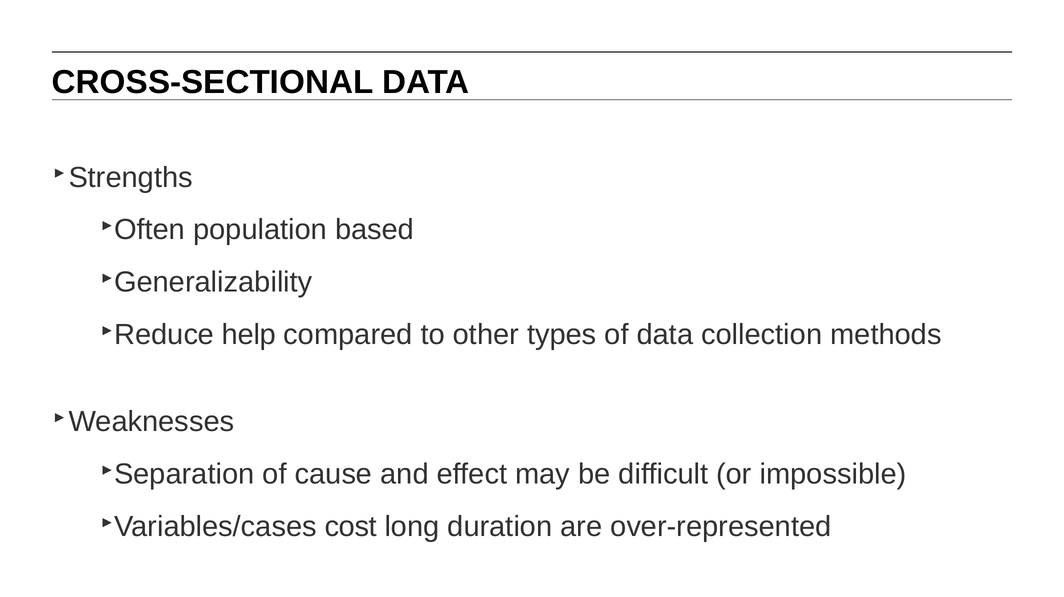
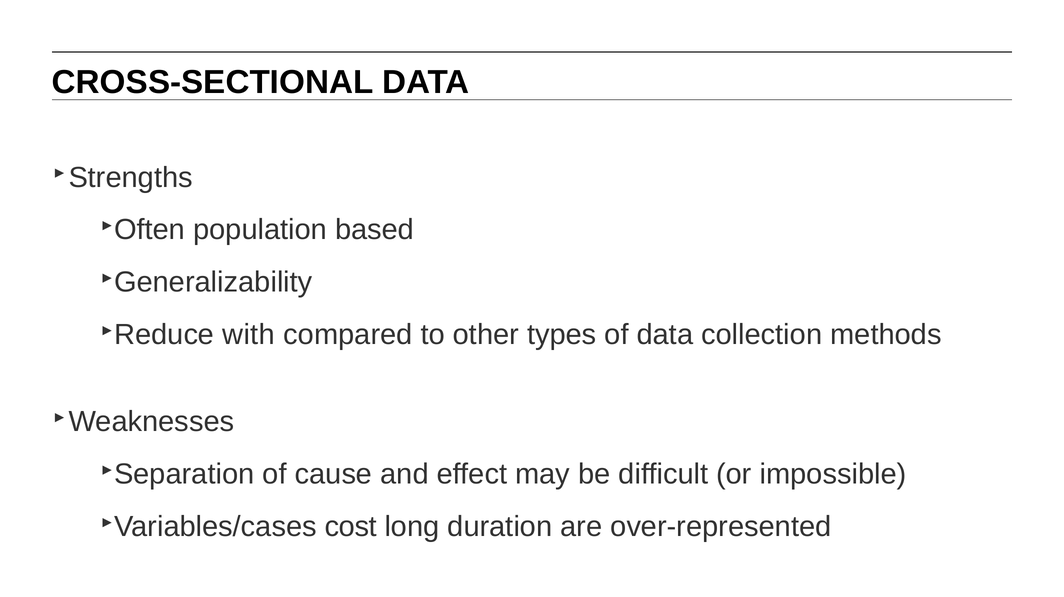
help: help -> with (249, 335)
